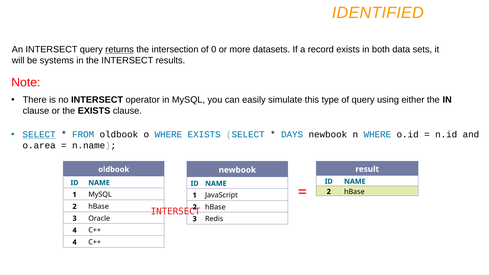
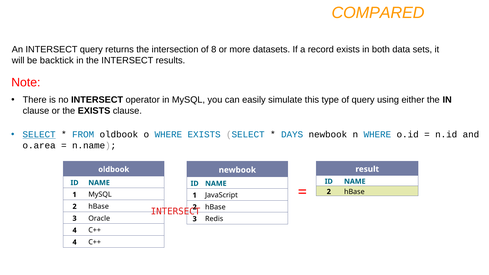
IDENTIFIED: IDENTIFIED -> COMPARED (378, 13)
returns underline: present -> none (120, 50)
0: 0 -> 8 (214, 50)
systems: systems -> backtick (57, 61)
